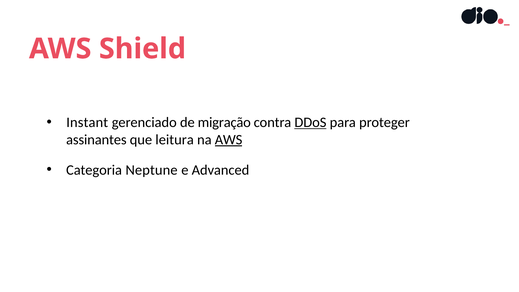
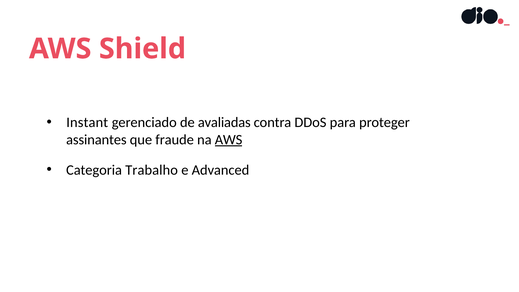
migração: migração -> avaliadas (224, 122)
DDoS underline: present -> none (310, 122)
leitura: leitura -> fraude (175, 140)
Neptune: Neptune -> Trabalho (152, 170)
